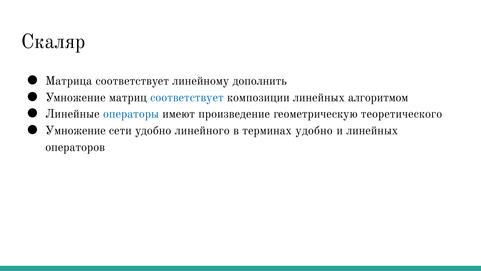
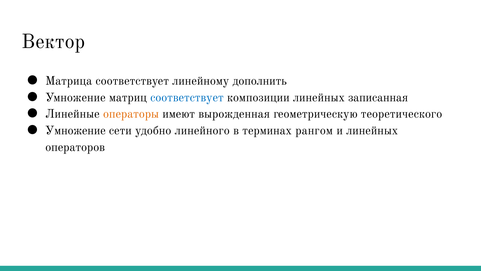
Скаляр: Скаляр -> Вектор (53, 42)
алгоритмом: алгоритмом -> записанная (378, 97)
операторы colour: blue -> orange (131, 114)
произведение: произведение -> вырожденная (234, 114)
терминах удобно: удобно -> рангом (314, 130)
